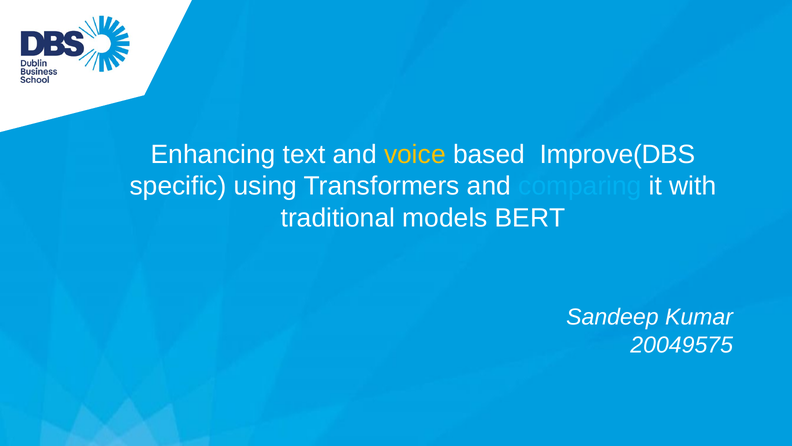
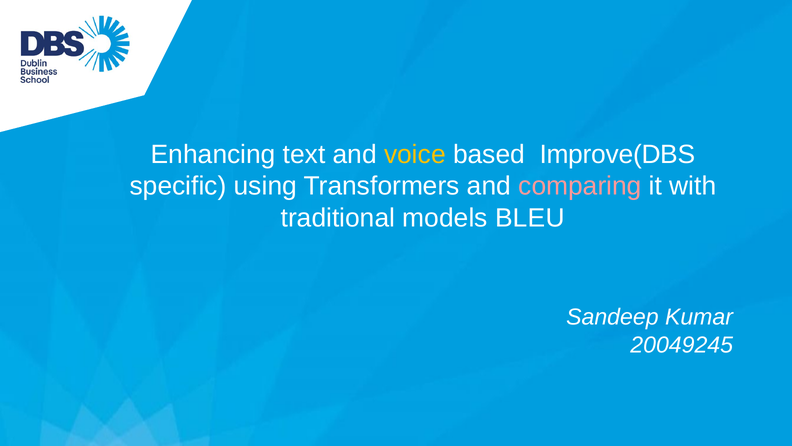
comparing colour: light blue -> pink (580, 186)
BERT: BERT -> BLEU (530, 218)
20049575: 20049575 -> 20049245 (682, 345)
